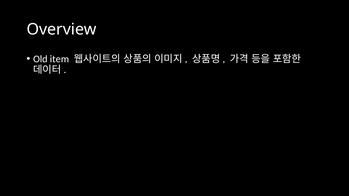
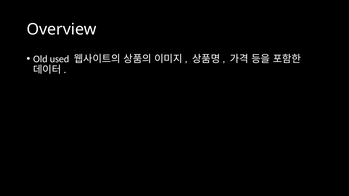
item: item -> used (60, 59)
